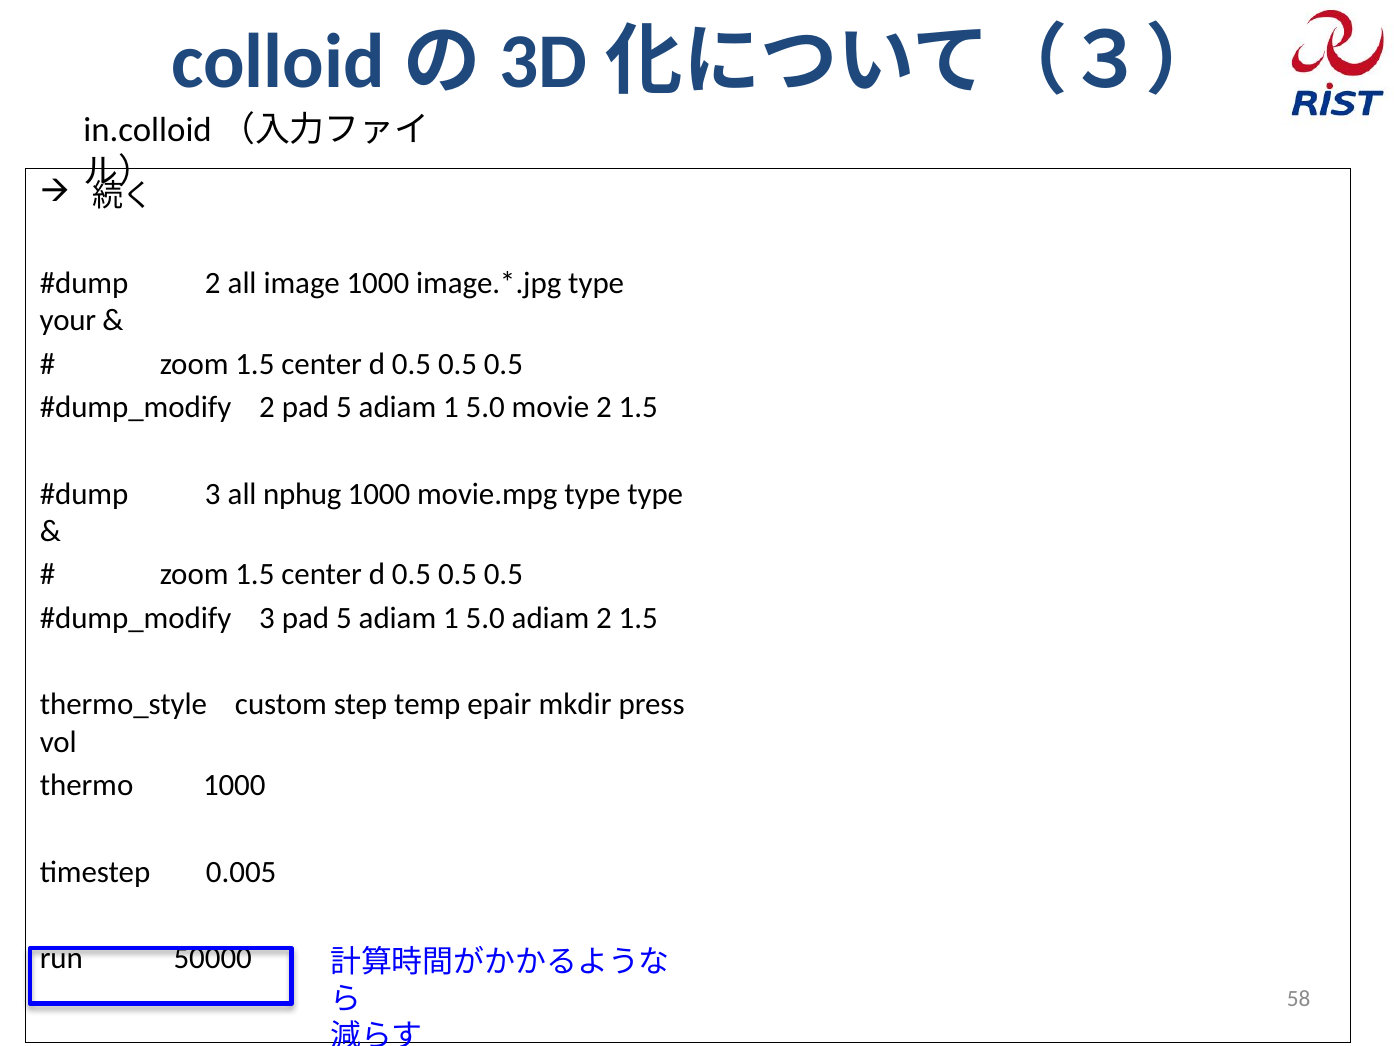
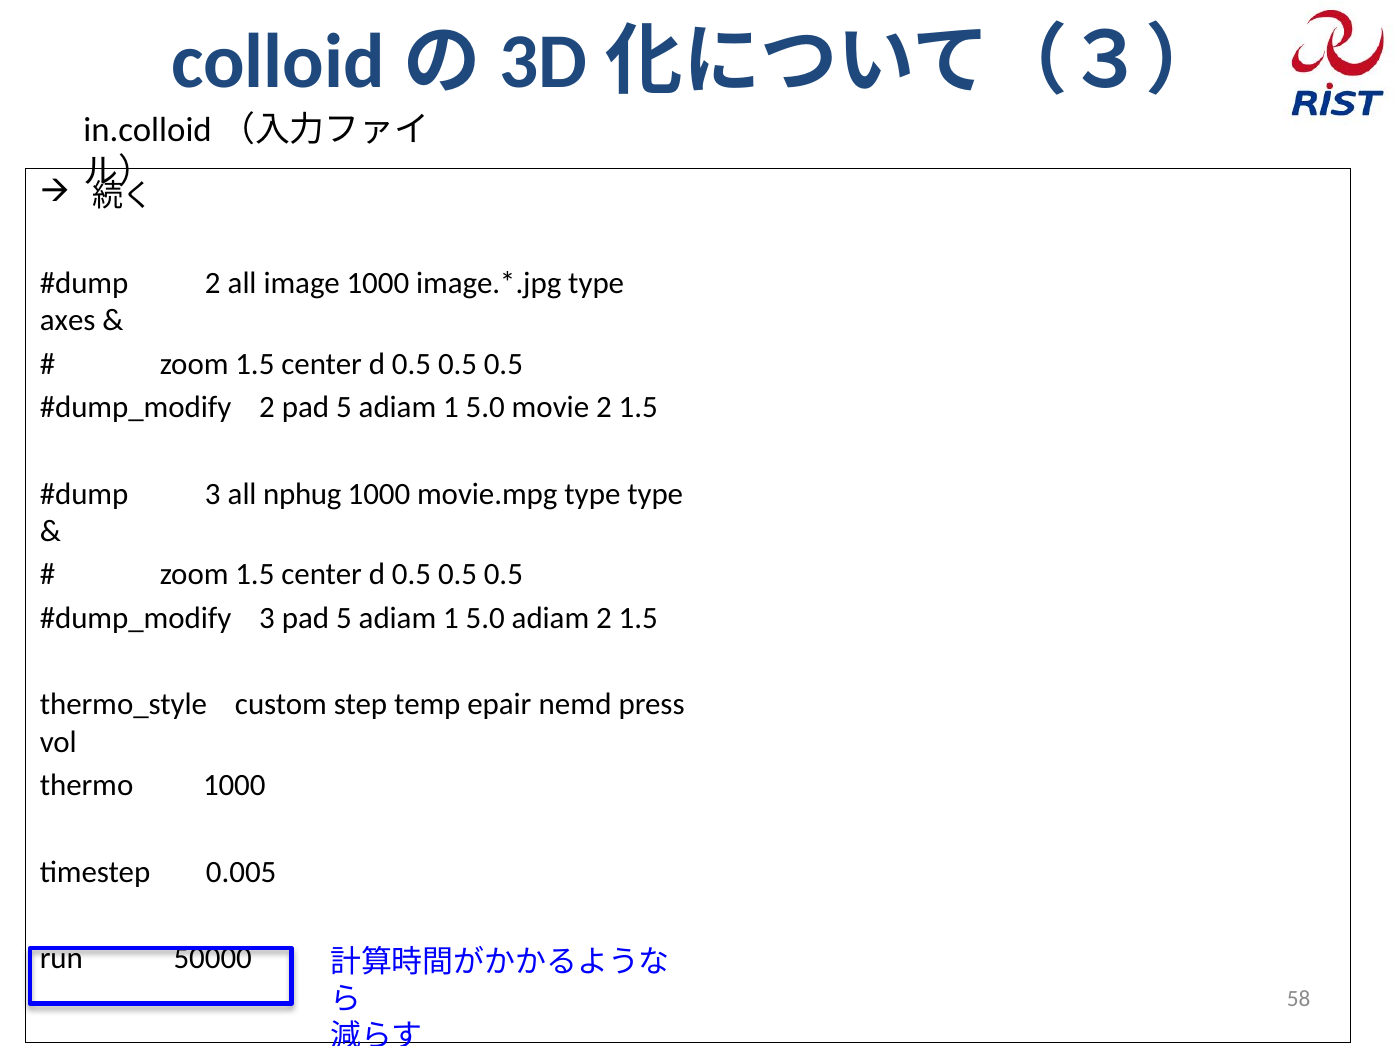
your: your -> axes (68, 320)
mkdir: mkdir -> nemd (575, 704)
